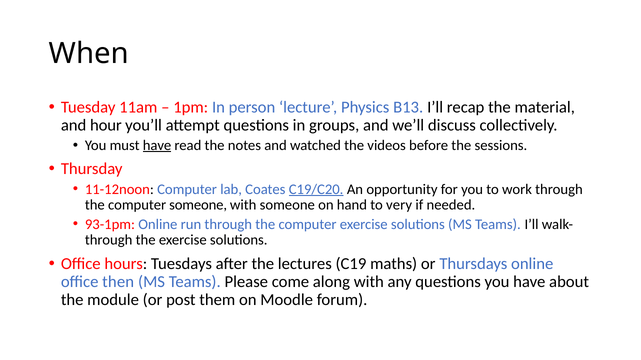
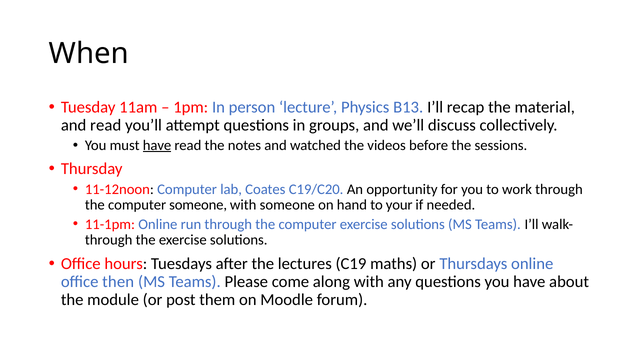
and hour: hour -> read (106, 125)
C19/C20 underline: present -> none (316, 189)
very: very -> your (399, 205)
93-1pm: 93-1pm -> 11-1pm (110, 225)
